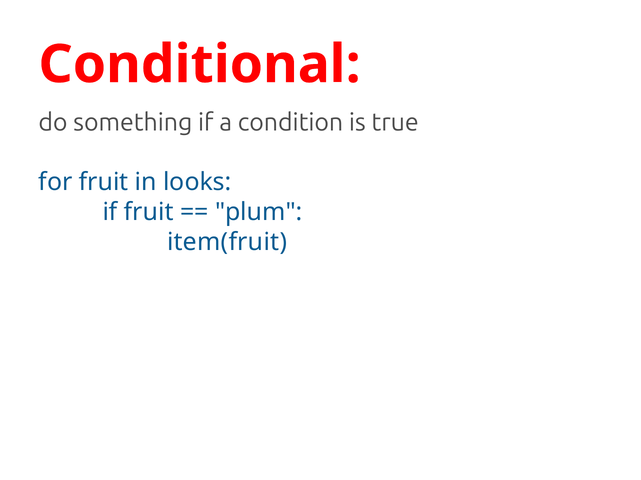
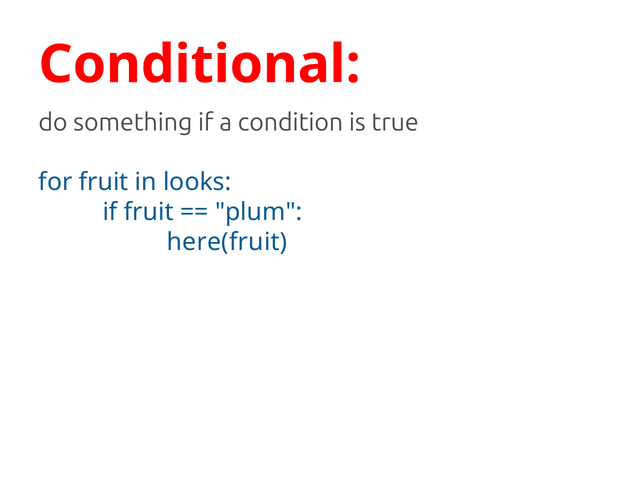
item(fruit: item(fruit -> here(fruit (227, 242)
